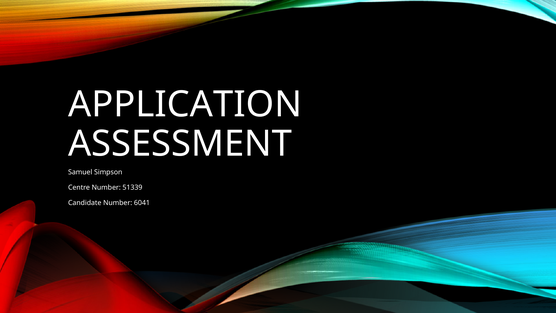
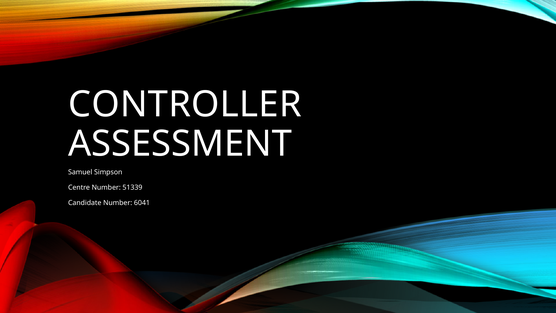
APPLICATION: APPLICATION -> CONTROLLER (185, 104)
